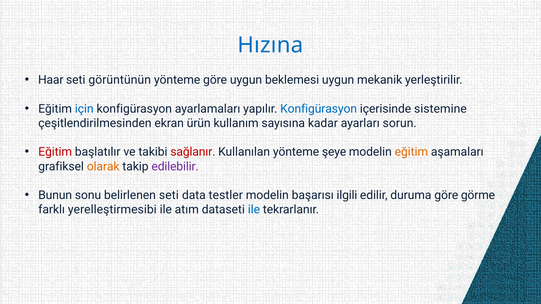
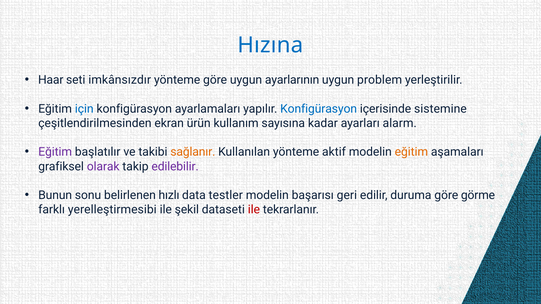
görüntünün: görüntünün -> imkânsızdır (120, 80)
beklemesi: beklemesi -> ayarlarının (292, 80)
mekanik: mekanik -> problem (380, 80)
sorun: sorun -> alarm (400, 123)
Eğitim colour: red -> purple (55, 152)
sağlanır colour: red -> orange (193, 152)
şeye: şeye -> aktif (334, 152)
olarak colour: orange -> purple (103, 167)
belirlenen seti: seti -> hızlı (169, 195)
ilgili: ilgili -> geri (347, 195)
atım: atım -> şekil (187, 210)
ile colour: blue -> red (254, 210)
